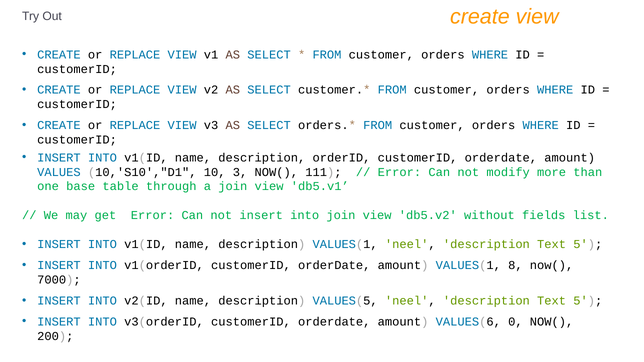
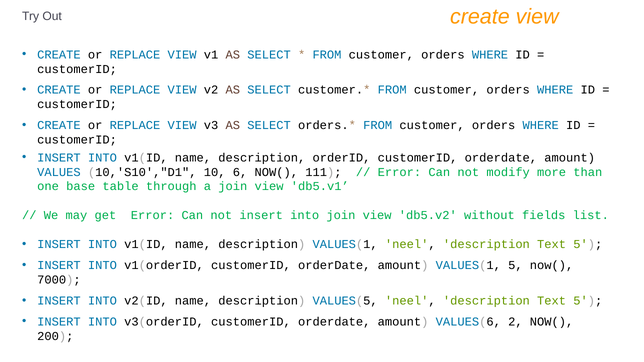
3: 3 -> 6 (240, 172)
VALUES(1 8: 8 -> 5 (515, 266)
0: 0 -> 2 (515, 322)
